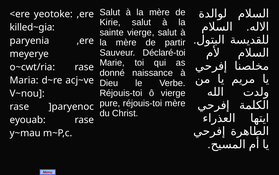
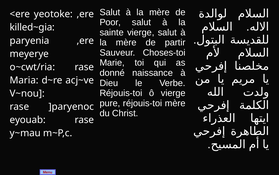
Kirie: Kirie -> Poor (110, 22)
Déclaré-toi: Déclaré-toi -> Choses-toi (164, 52)
